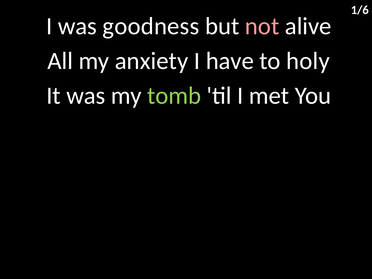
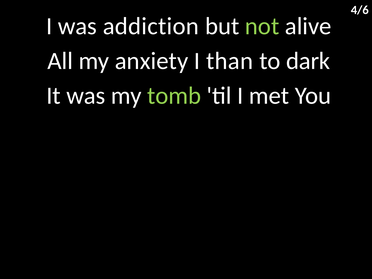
1/6: 1/6 -> 4/6 (360, 10)
goodness: goodness -> addiction (151, 26)
not colour: pink -> light green (262, 26)
have: have -> than (230, 61)
holy: holy -> dark (308, 61)
